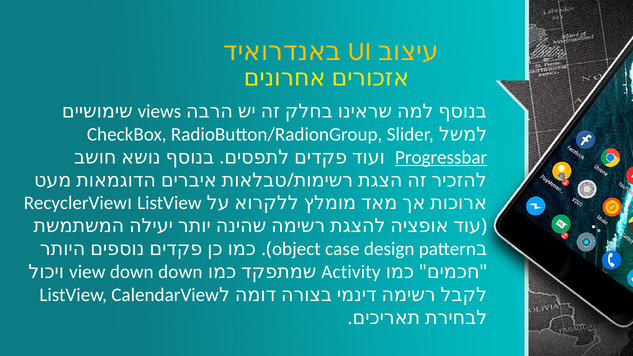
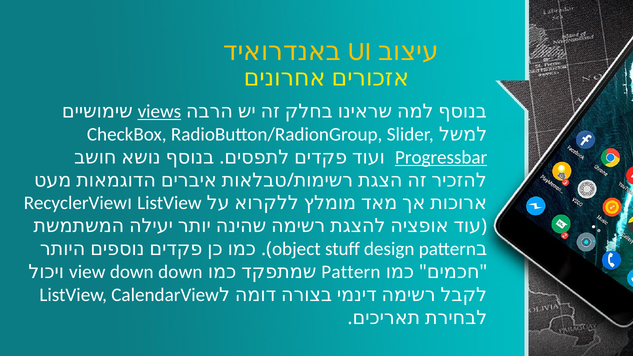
views underline: none -> present (159, 111)
case: case -> stuff (342, 249)
Activity: Activity -> Pattern (351, 272)
